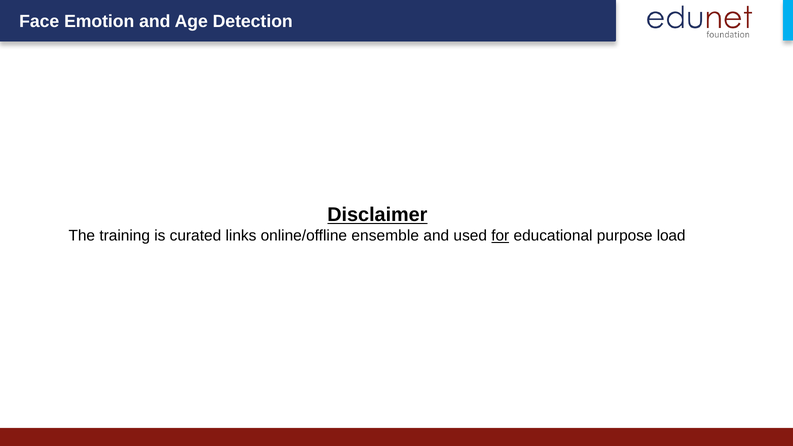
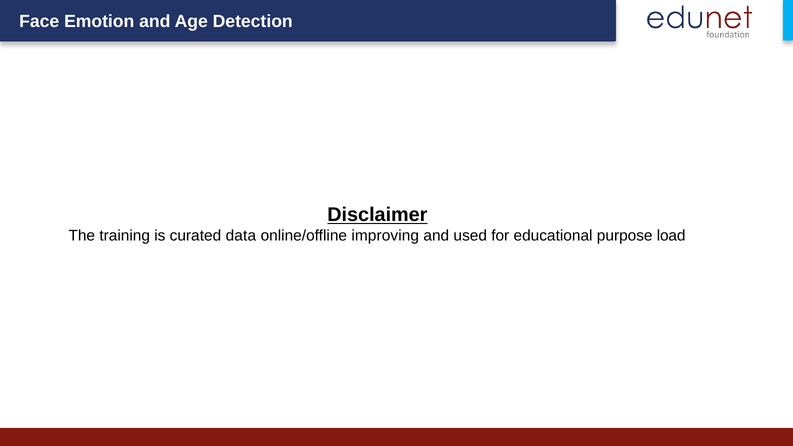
links: links -> data (241, 236)
ensemble: ensemble -> improving (385, 236)
for underline: present -> none (500, 236)
